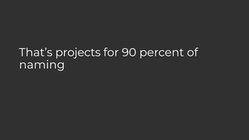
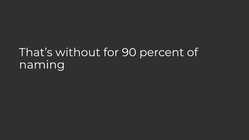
projects: projects -> without (78, 52)
